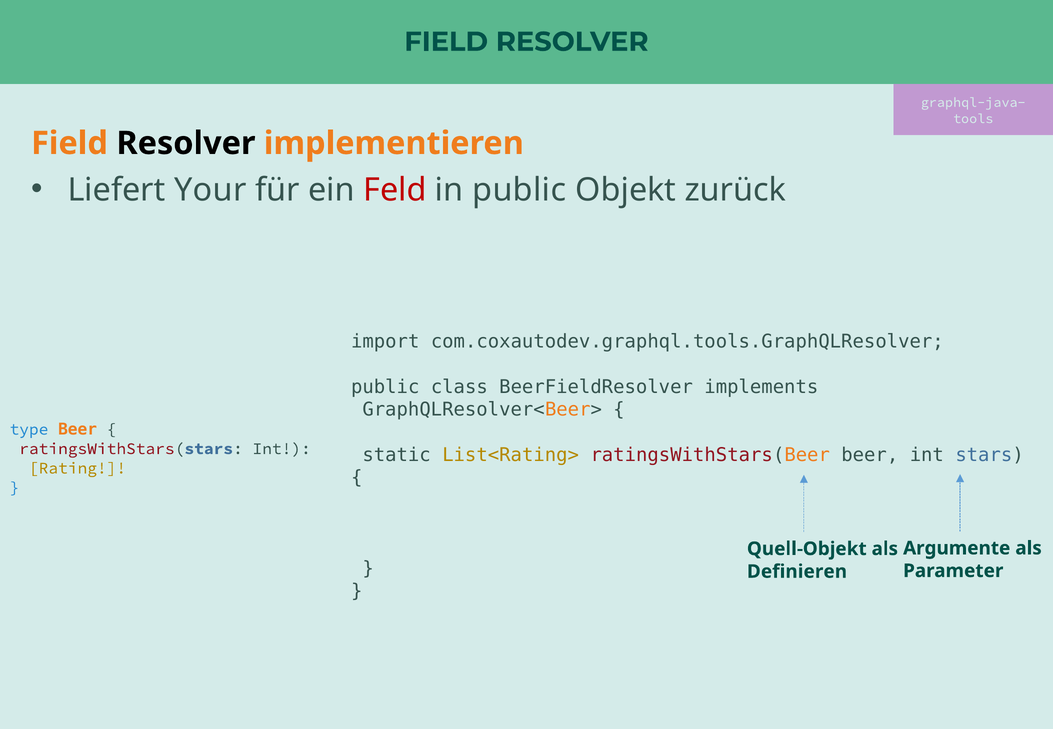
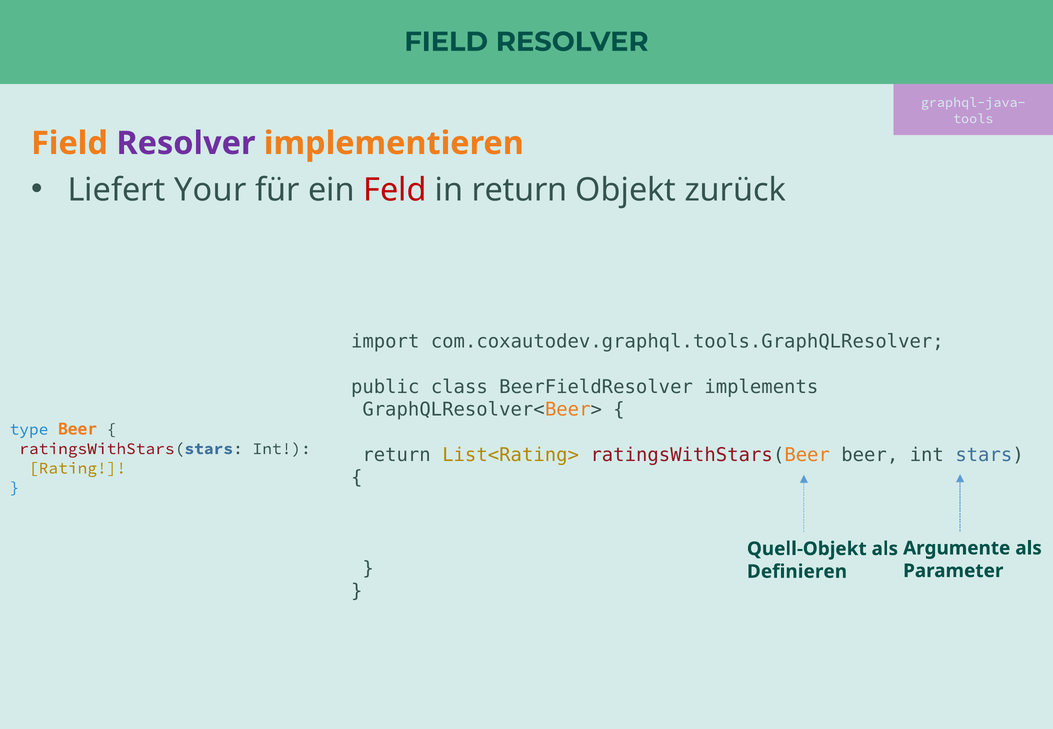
Resolver colour: black -> purple (186, 143)
in public: public -> return (520, 190)
static: static -> return (397, 455)
